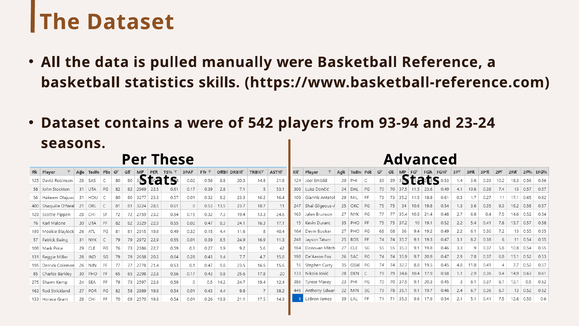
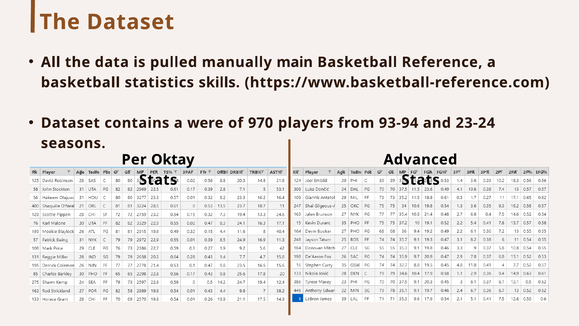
manually were: were -> main (295, 62)
542: 542 -> 970 (261, 123)
These: These -> Oktay (173, 160)
